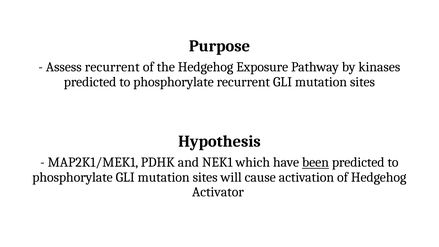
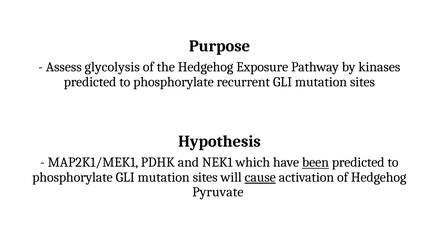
Assess recurrent: recurrent -> glycolysis (112, 67)
cause underline: none -> present (260, 177)
Activator: Activator -> Pyruvate (218, 192)
